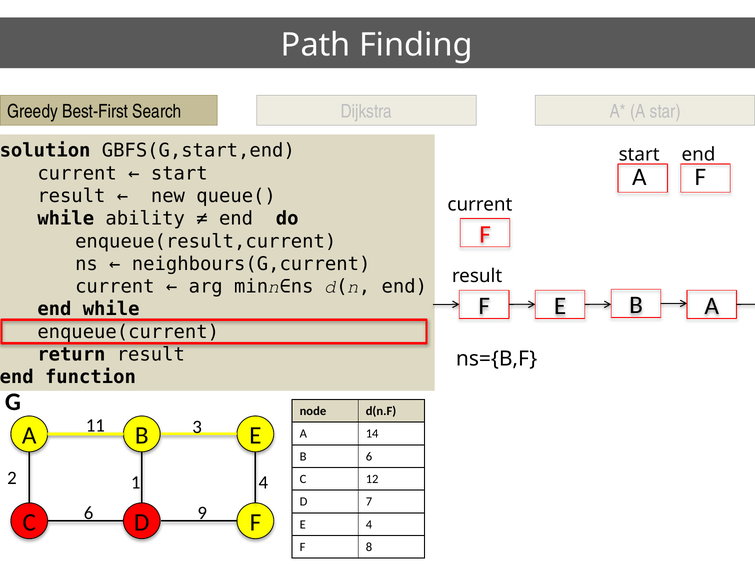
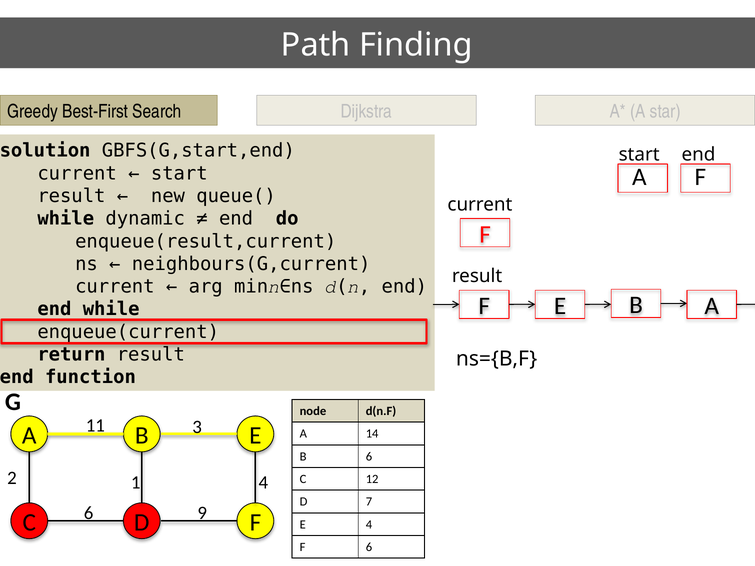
ability: ability -> dynamic (145, 219)
F 8: 8 -> 6 (369, 547)
